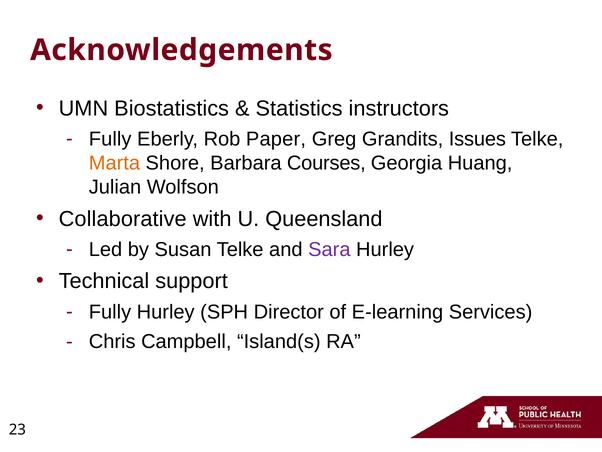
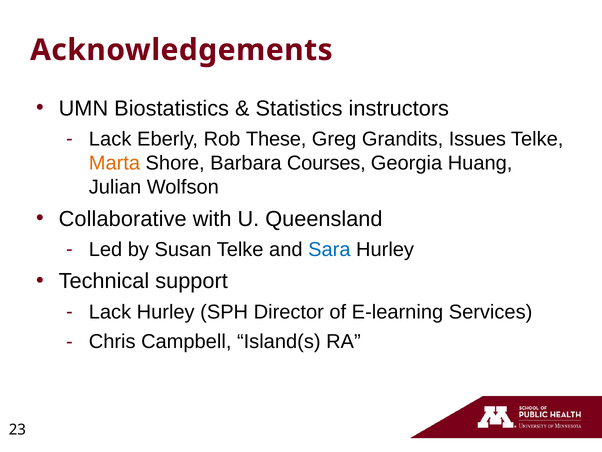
Fully: Fully -> Lack (110, 139)
Paper: Paper -> These (276, 139)
Sara colour: purple -> blue (329, 249)
Fully: Fully -> Lack (110, 312)
